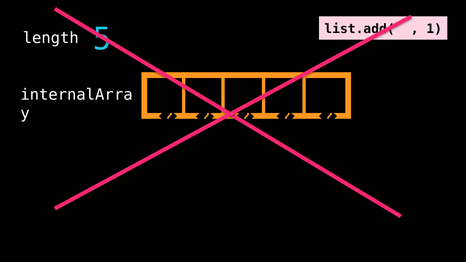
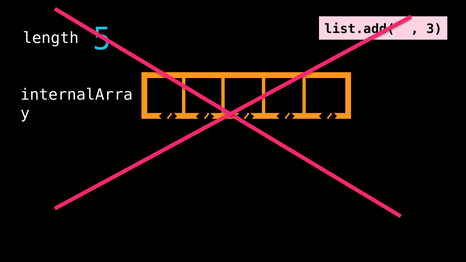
1: 1 -> 3 (434, 29)
